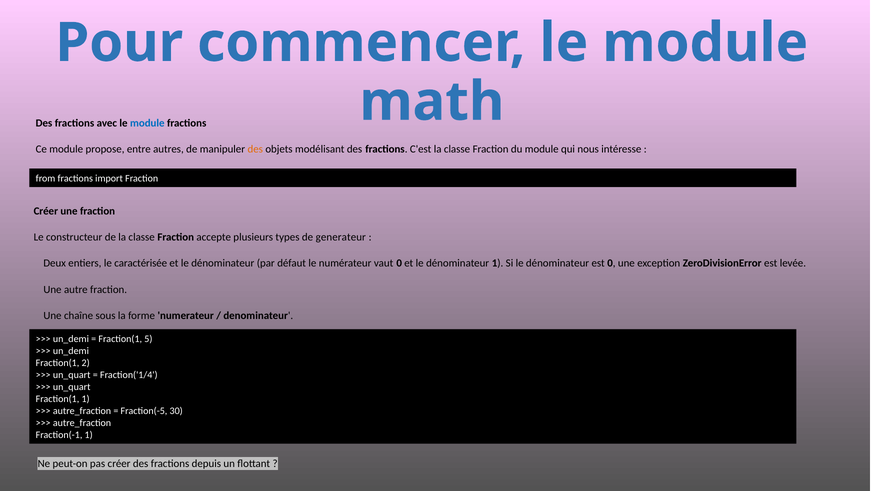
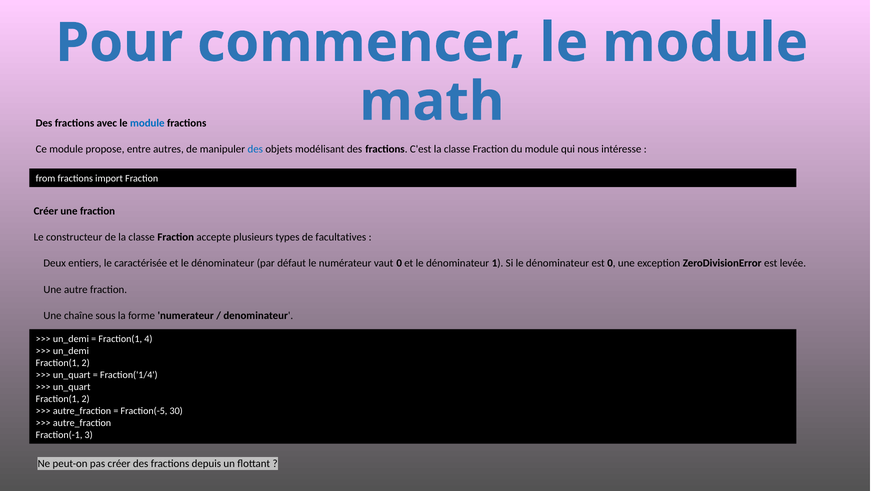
des colour: orange -> blue (255, 149)
generateur: generateur -> facultatives (341, 237)
5: 5 -> 4 (148, 339)
1: 1 -> 2 (86, 399)
Fraction(-1 1: 1 -> 3 (89, 435)
